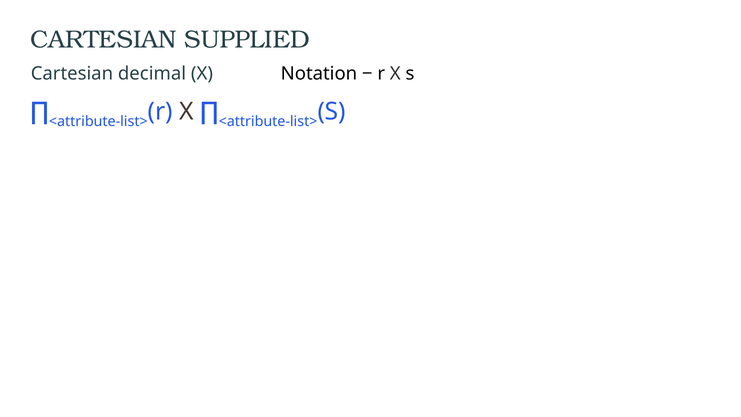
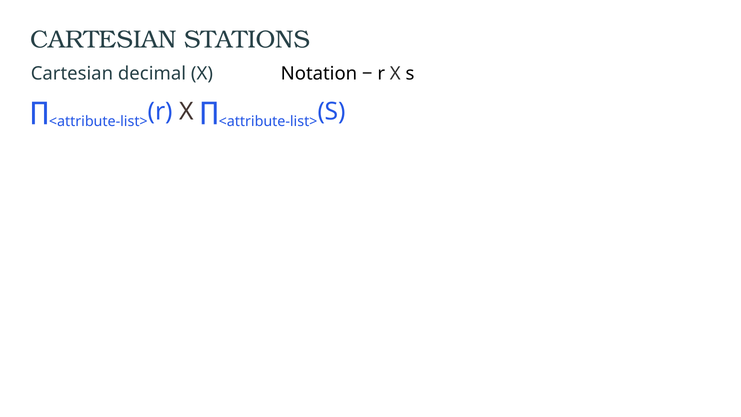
SUPPLIED: SUPPLIED -> STATIONS (247, 40)
